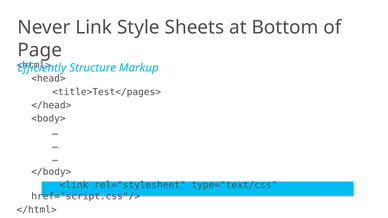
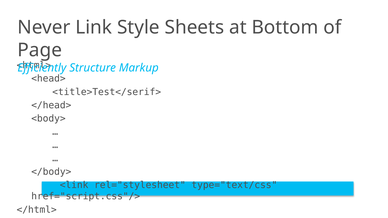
<title>Test</pages>: <title>Test</pages> -> <title>Test</serif> (107, 92)
